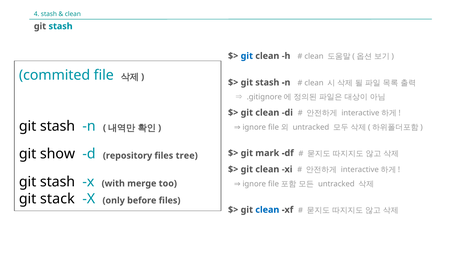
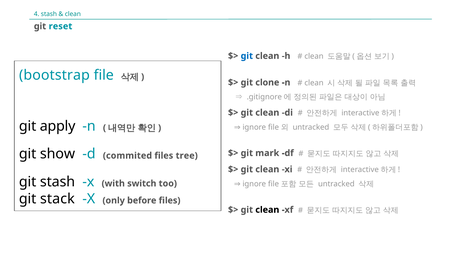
stash: stash -> reset (60, 26)
commited: commited -> bootstrap (54, 75)
stash: stash -> clone (267, 82)
stash: stash -> apply (58, 126)
repository: repository -> commited (127, 155)
merge: merge -> switch (142, 183)
clean colour: blue -> black (267, 209)
